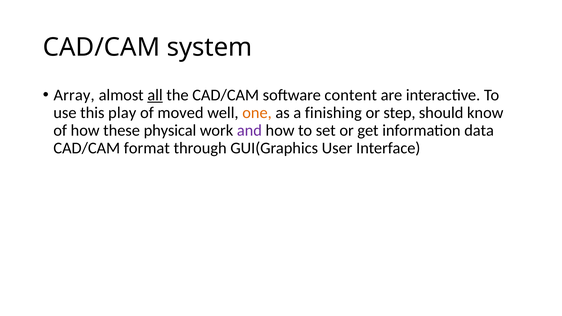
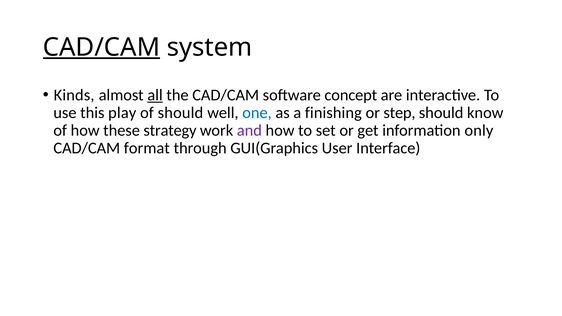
CAD/CAM underline: none -> present (101, 47)
Array: Array -> Kinds (74, 95)
content: content -> concept (351, 95)
of moved: moved -> should (180, 113)
one colour: orange -> blue (257, 113)
physical: physical -> strategy (170, 130)
data: data -> only (479, 130)
